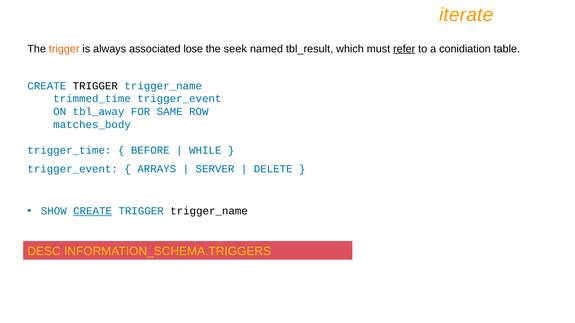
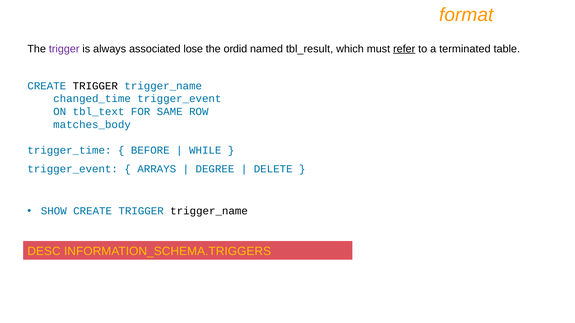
iterate: iterate -> format (466, 15)
trigger colour: orange -> purple (64, 49)
seek: seek -> ordid (235, 49)
conidiation: conidiation -> terminated (465, 49)
trimmed_time: trimmed_time -> changed_time (92, 99)
tbl_away: tbl_away -> tbl_text (99, 112)
SERVER: SERVER -> DEGREE (215, 169)
CREATE underline: present -> none (93, 211)
